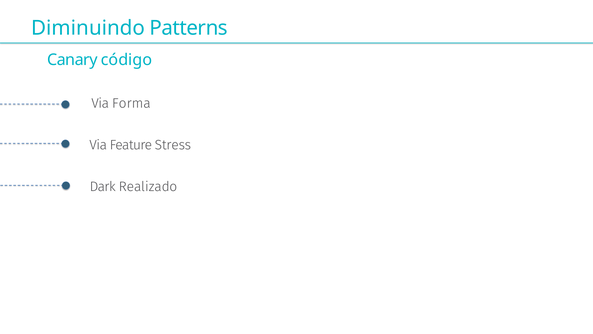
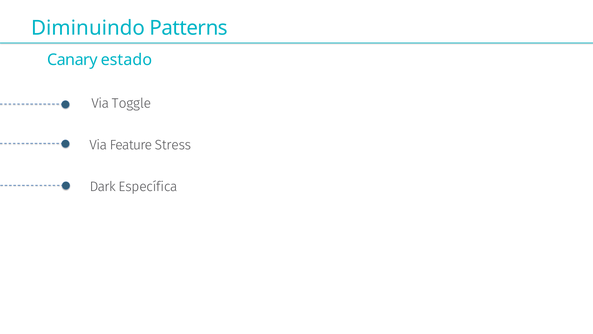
código: código -> estado (126, 60)
Forma: Forma -> Toggle (132, 103)
Realizado: Realizado -> Específica (148, 186)
